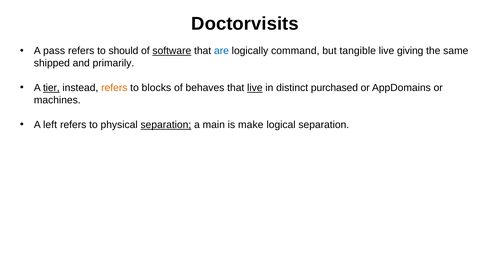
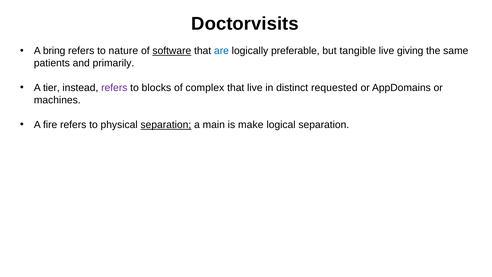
pass: pass -> bring (54, 51)
should: should -> nature (123, 51)
command: command -> preferable (295, 51)
shipped: shipped -> patients (52, 63)
tier underline: present -> none (51, 88)
refers colour: orange -> purple (114, 88)
behaves: behaves -> complex (205, 88)
live underline: present -> none (255, 88)
purchased: purchased -> requested (334, 88)
left: left -> fire (50, 125)
